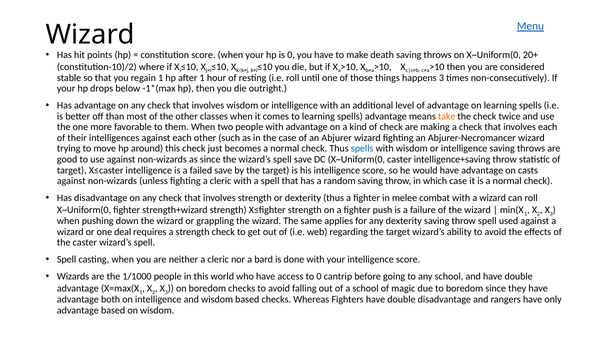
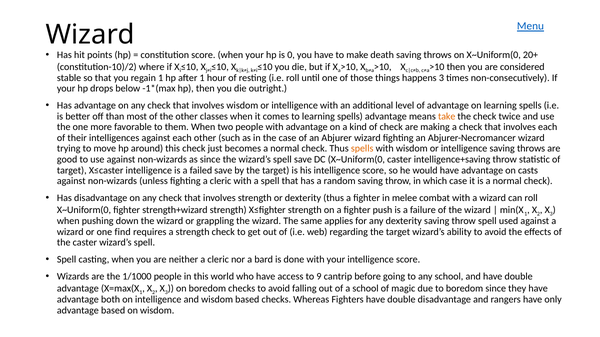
spells colour: blue -> orange (362, 149)
deal: deal -> find (123, 232)
to 0: 0 -> 9 (319, 277)
